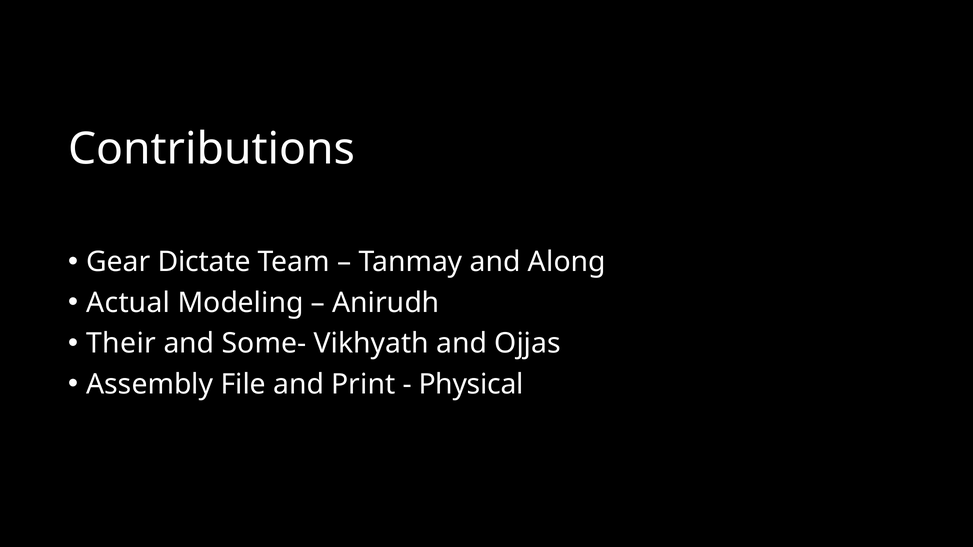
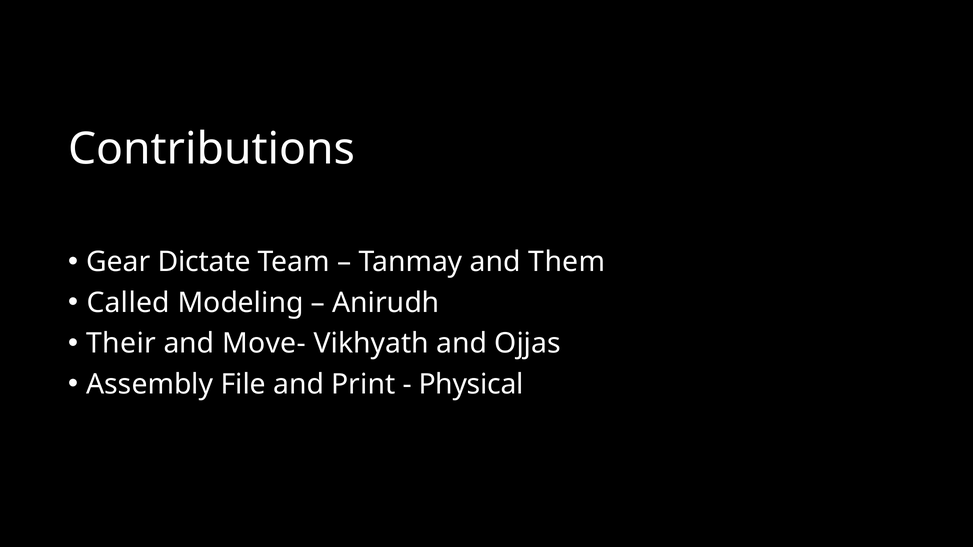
Along: Along -> Them (567, 262)
Actual: Actual -> Called (128, 303)
Some-: Some- -> Move- (264, 344)
